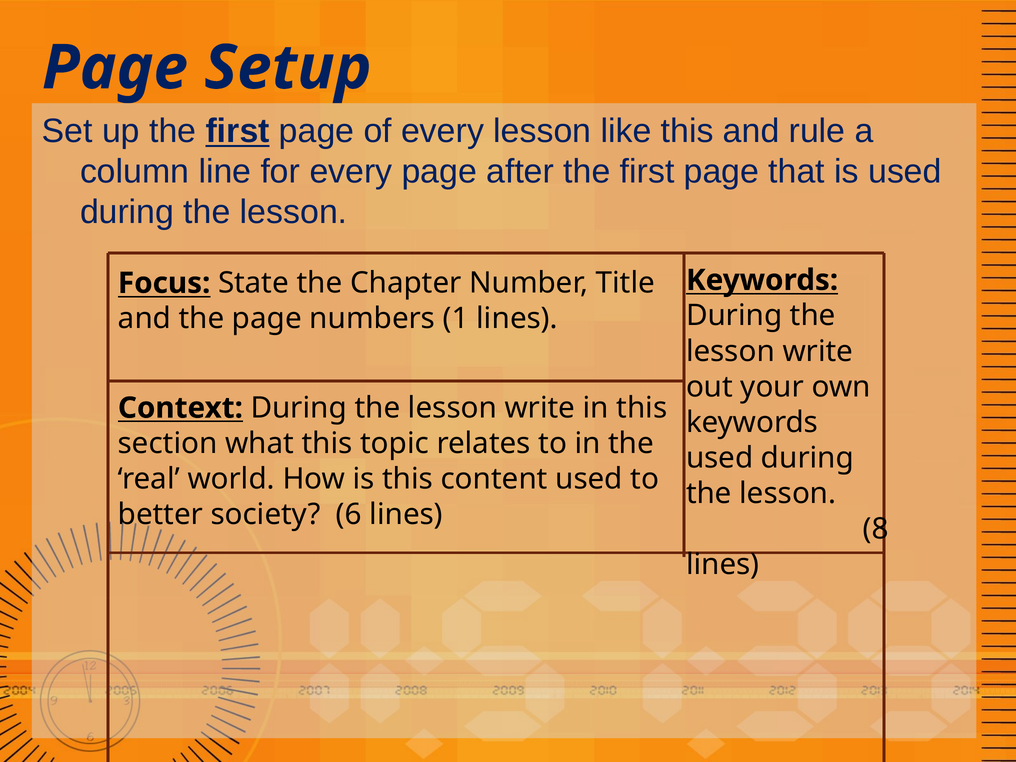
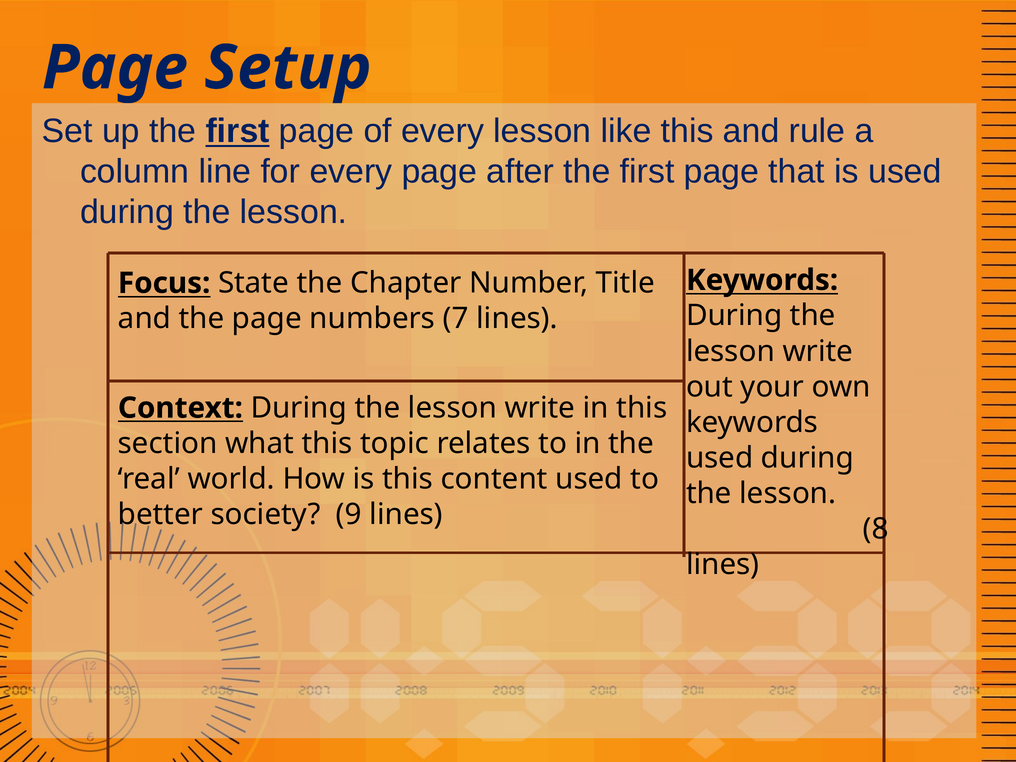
1: 1 -> 7 (456, 319)
6: 6 -> 9 (349, 515)
